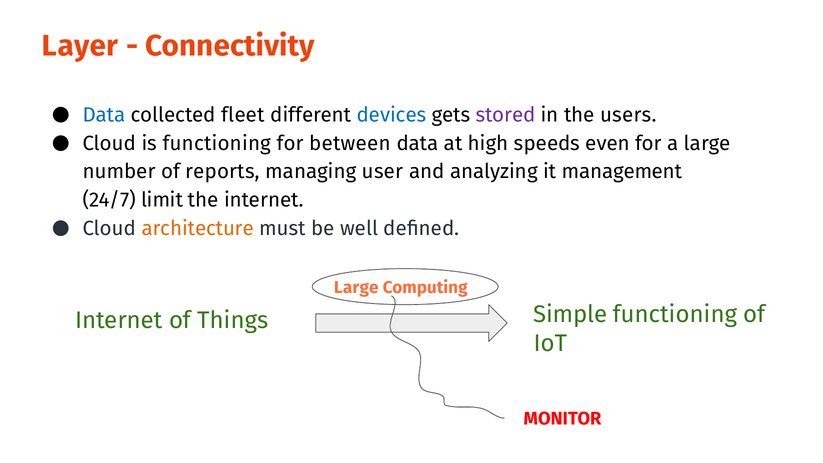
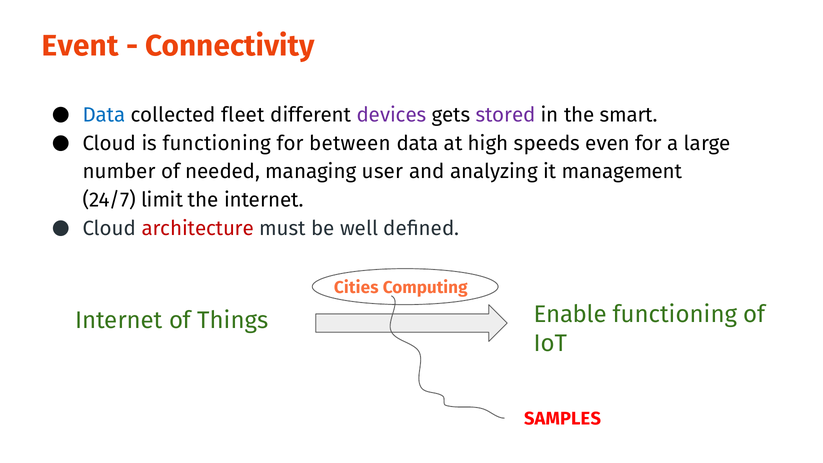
Layer: Layer -> Event (80, 46)
devices colour: blue -> purple (392, 115)
users: users -> smart (629, 115)
reports: reports -> needed (223, 172)
architecture colour: orange -> red (198, 228)
Large: Large -> Cities (356, 288)
Simple: Simple -> Enable (570, 314)
MONITOR: MONITOR -> SAMPLES (563, 418)
